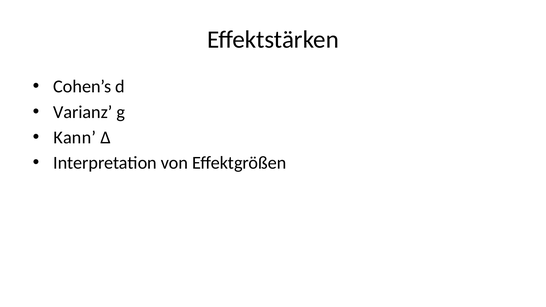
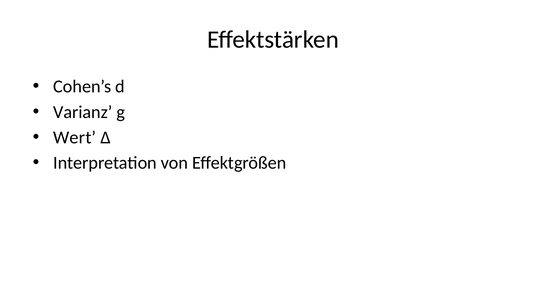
Kann: Kann -> Wert (75, 138)
